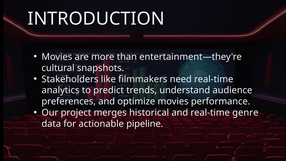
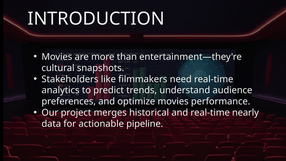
genre: genre -> nearly (245, 113)
